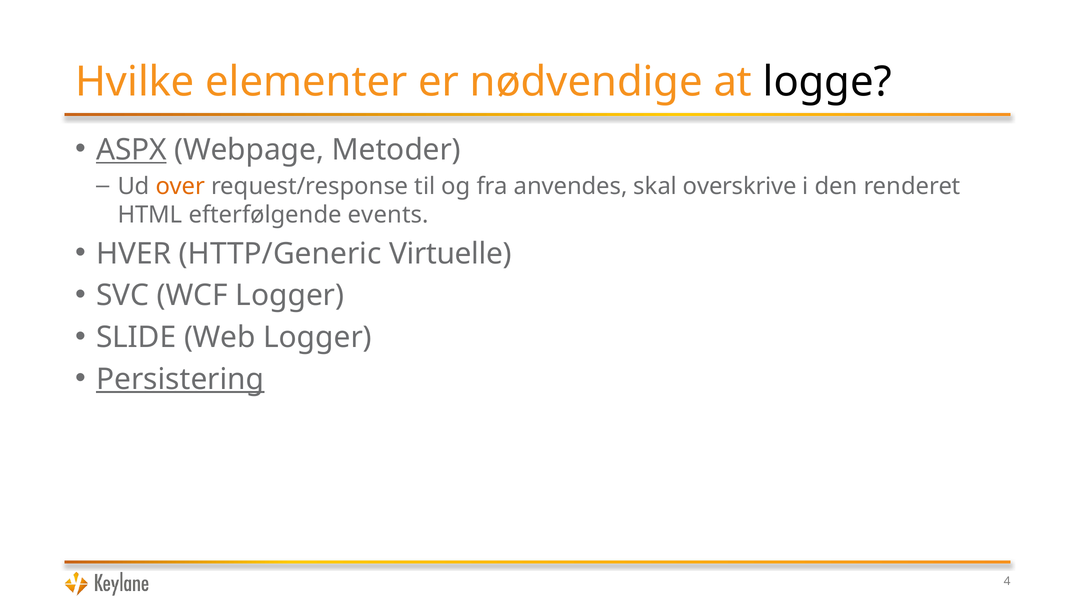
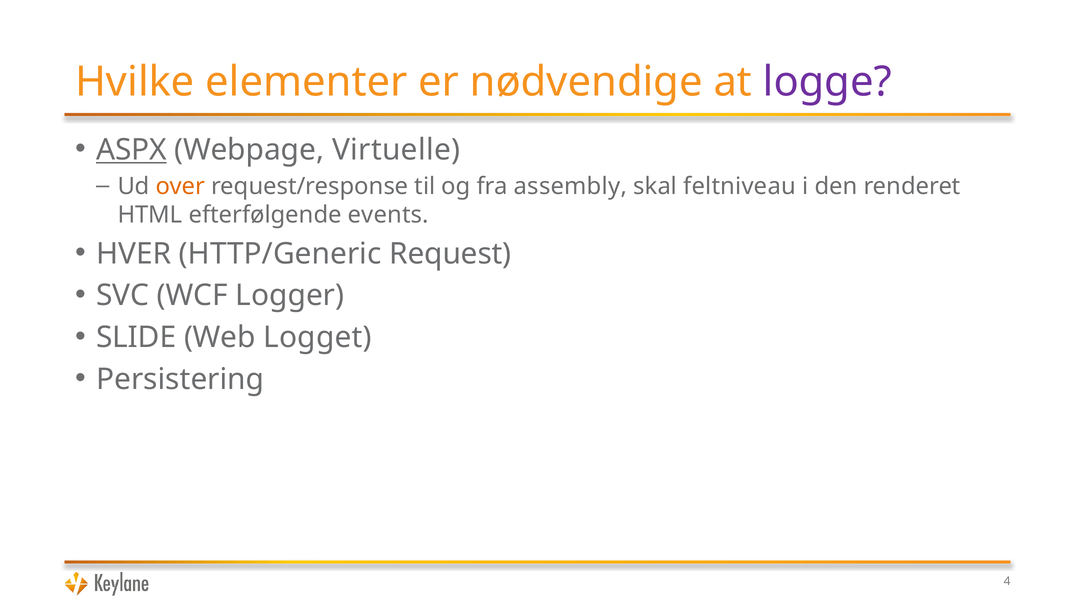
logge colour: black -> purple (827, 82)
Metoder: Metoder -> Virtuelle (396, 150)
anvendes: anvendes -> assembly (570, 186)
overskrive: overskrive -> feltniveau (740, 186)
Virtuelle: Virtuelle -> Request (450, 254)
Web Logger: Logger -> Logget (317, 337)
Persistering underline: present -> none (180, 379)
